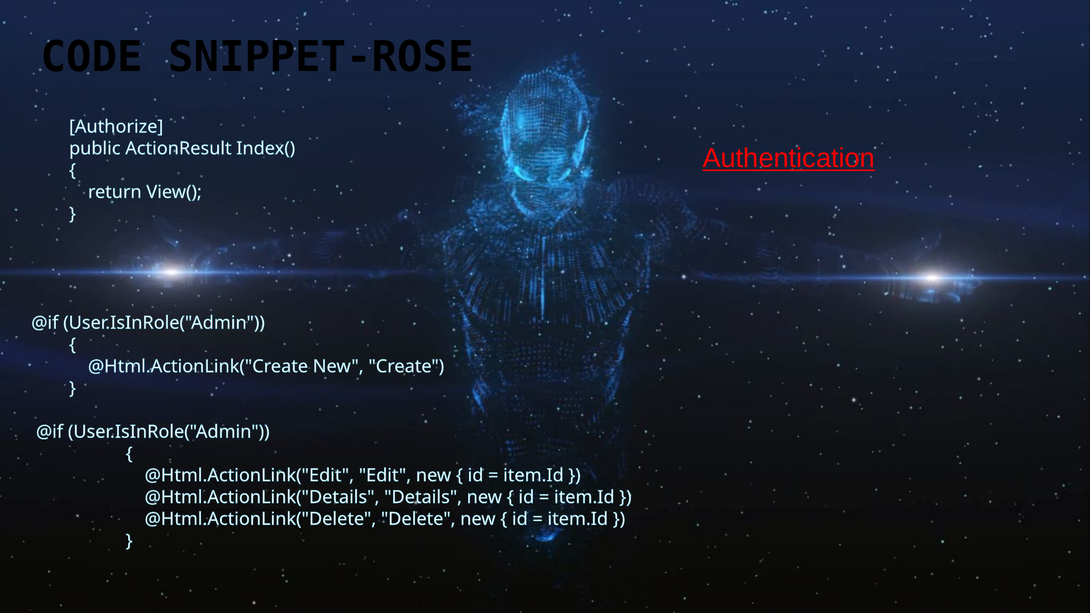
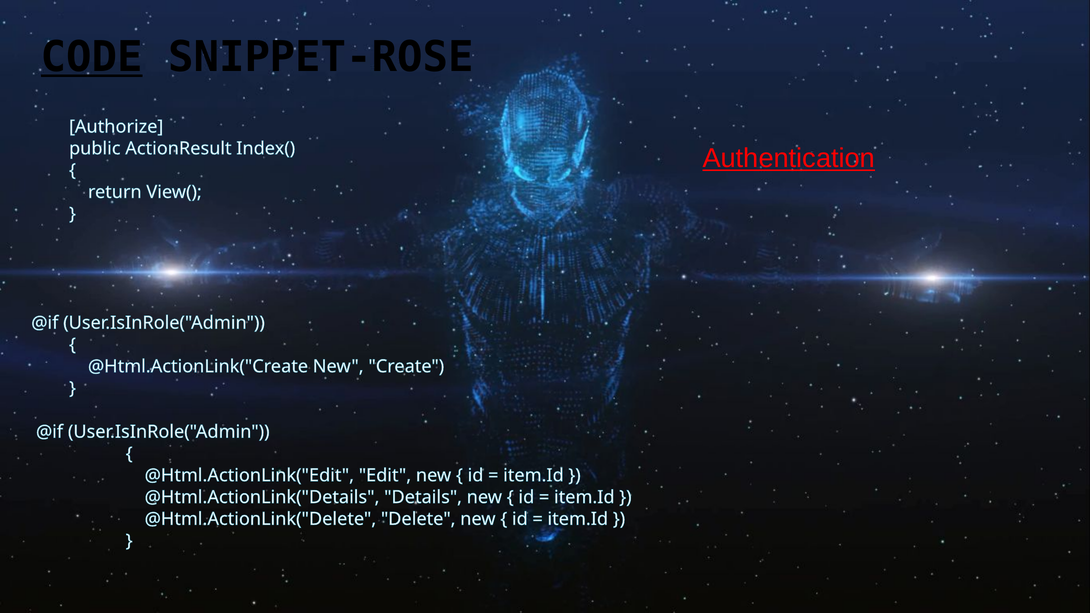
CODE underline: none -> present (92, 57)
